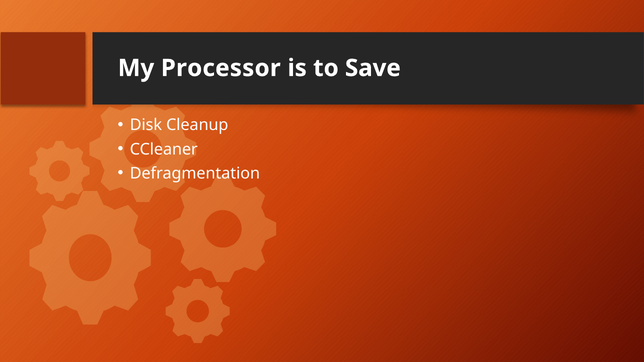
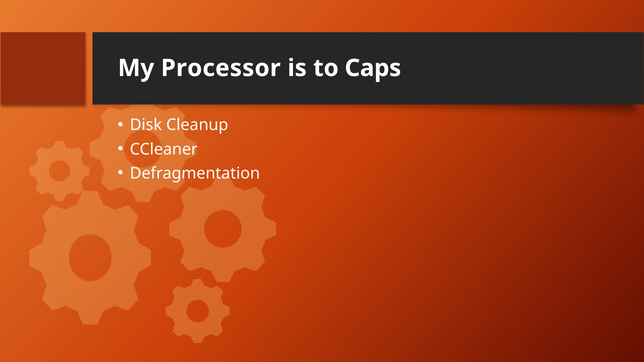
Save: Save -> Caps (373, 68)
